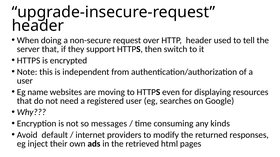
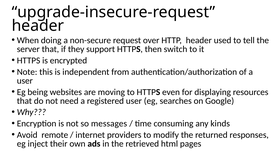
name: name -> being (38, 92)
default: default -> remote (55, 135)
